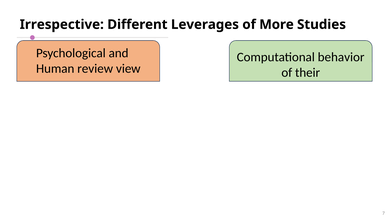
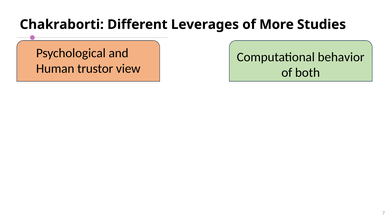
Irrespective: Irrespective -> Chakraborti (62, 24)
review: review -> trustor (95, 69)
their: their -> both (308, 73)
